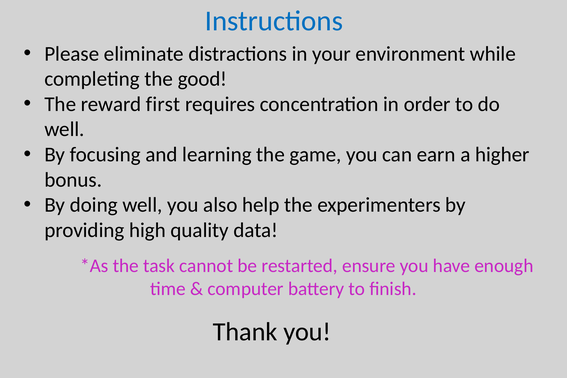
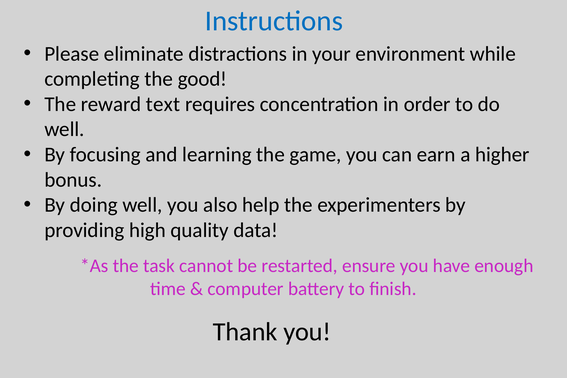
first: first -> text (163, 104)
